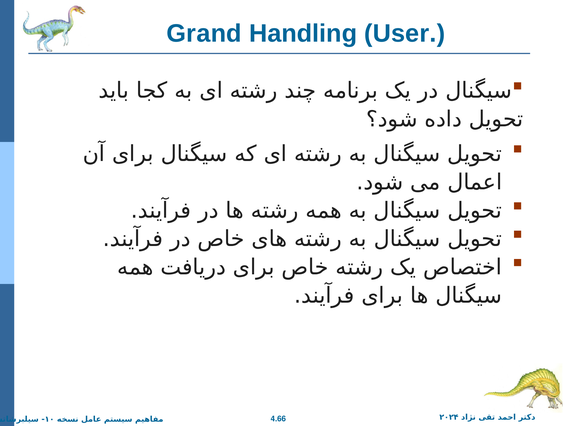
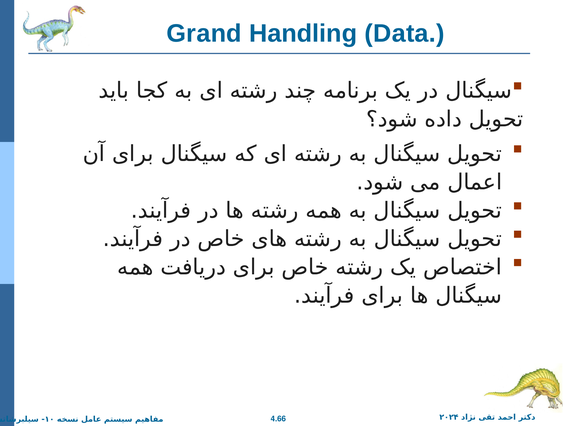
User: User -> Data (405, 34)
